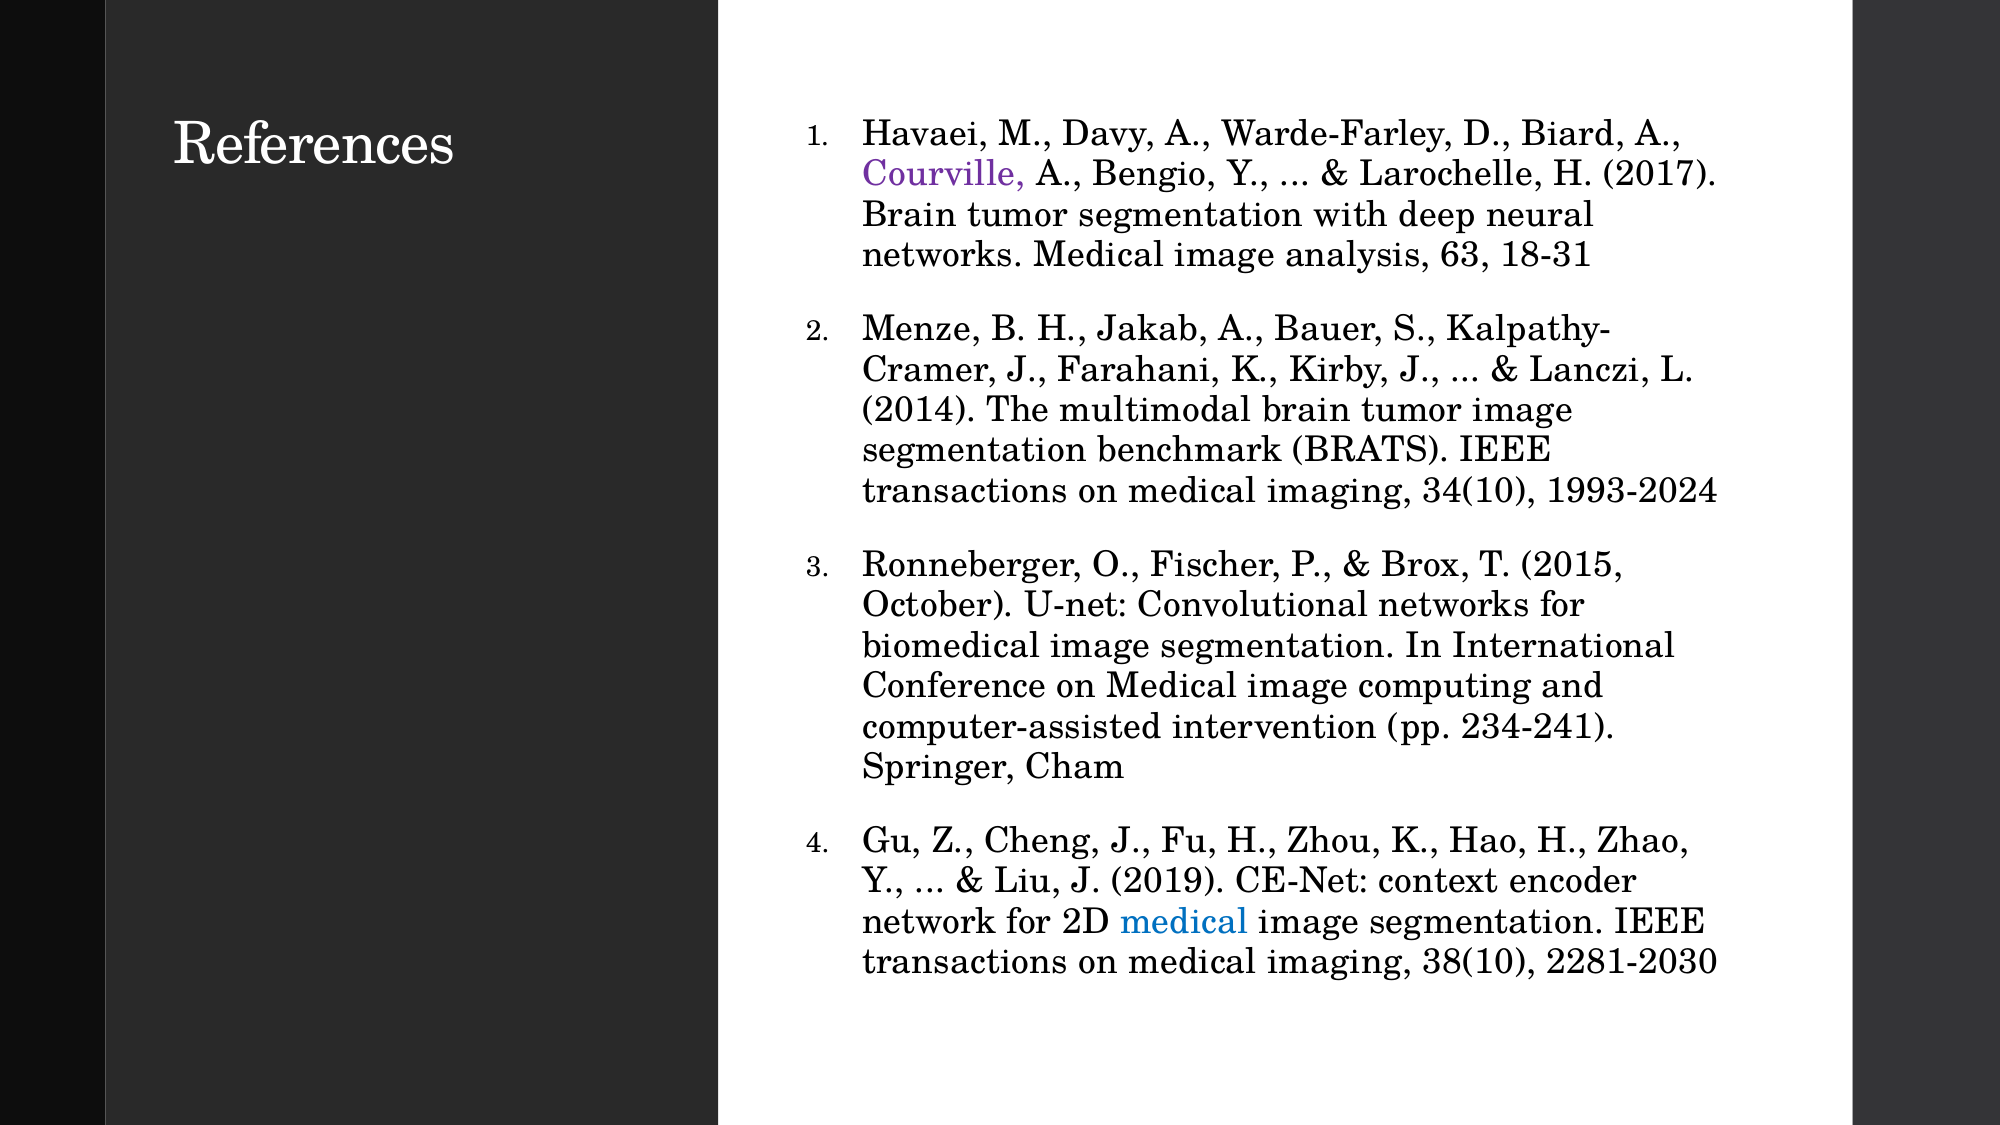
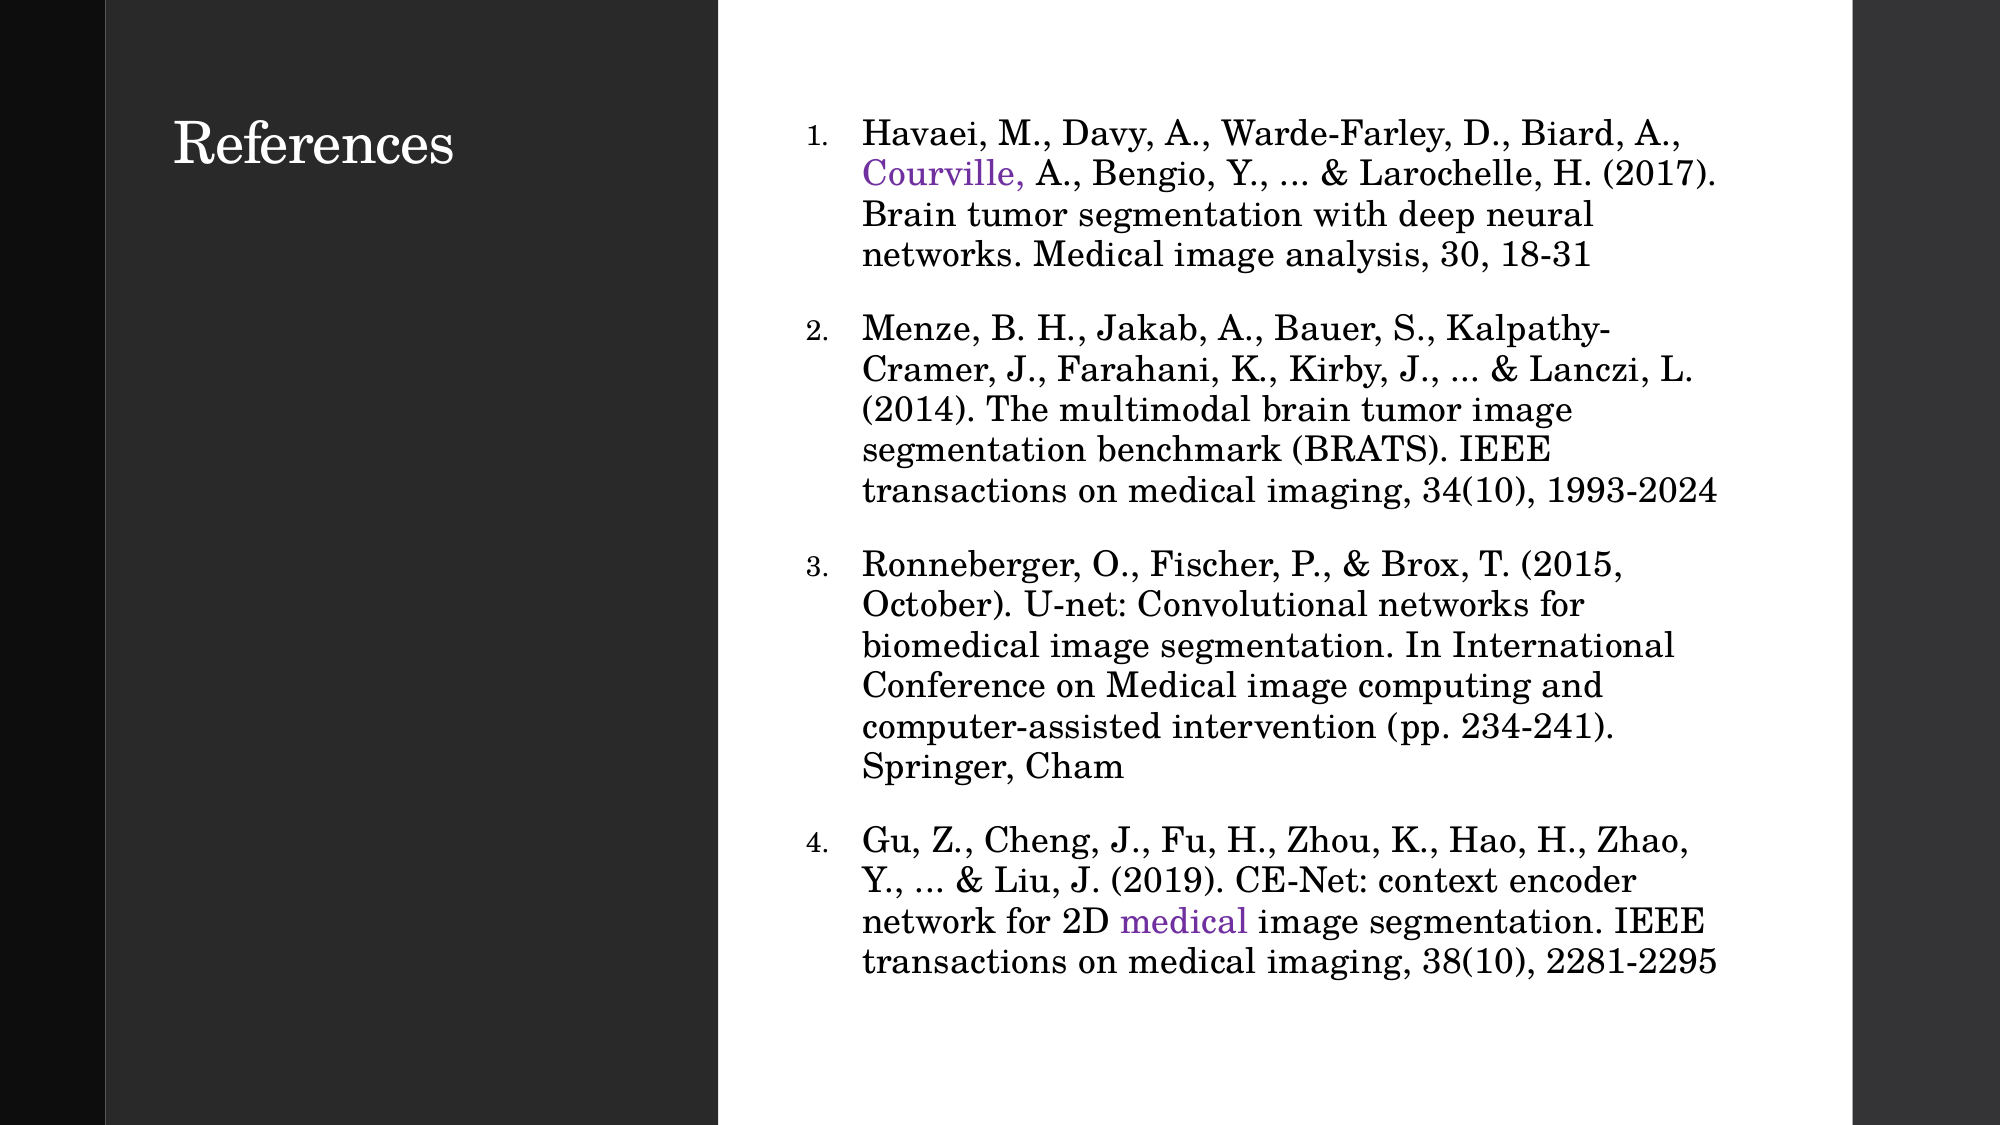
63: 63 -> 30 (1466, 255)
medical colour: blue -> purple (1184, 921)
2281-2030: 2281-2030 -> 2281-2295 (1632, 962)
